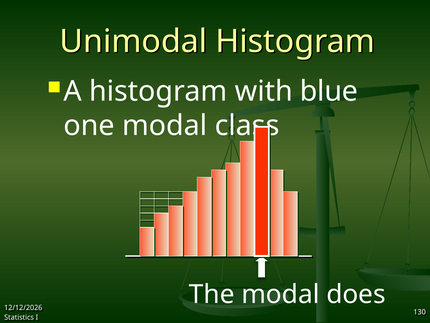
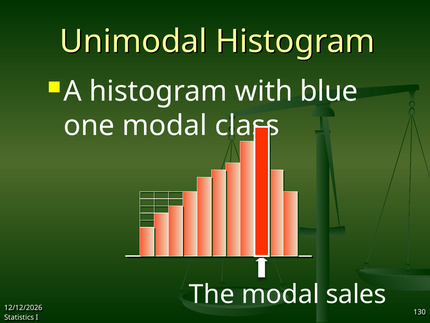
does: does -> sales (356, 294)
